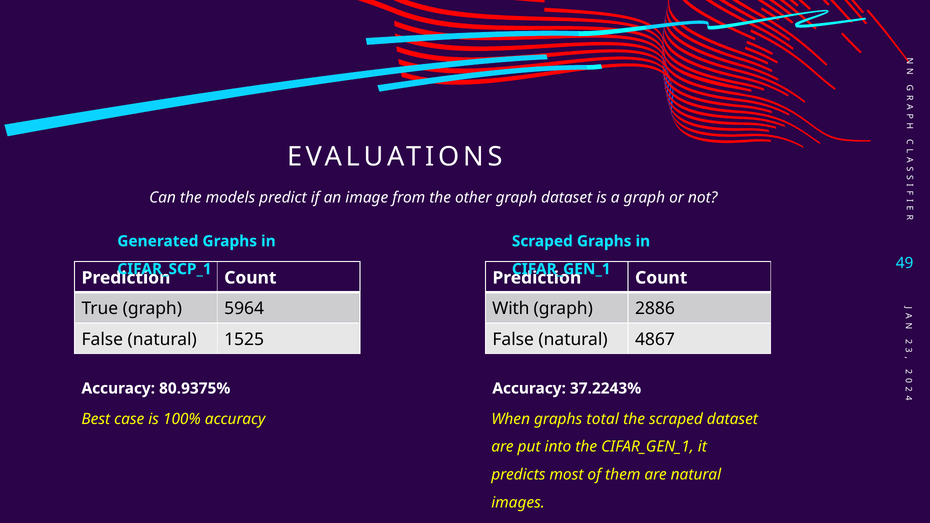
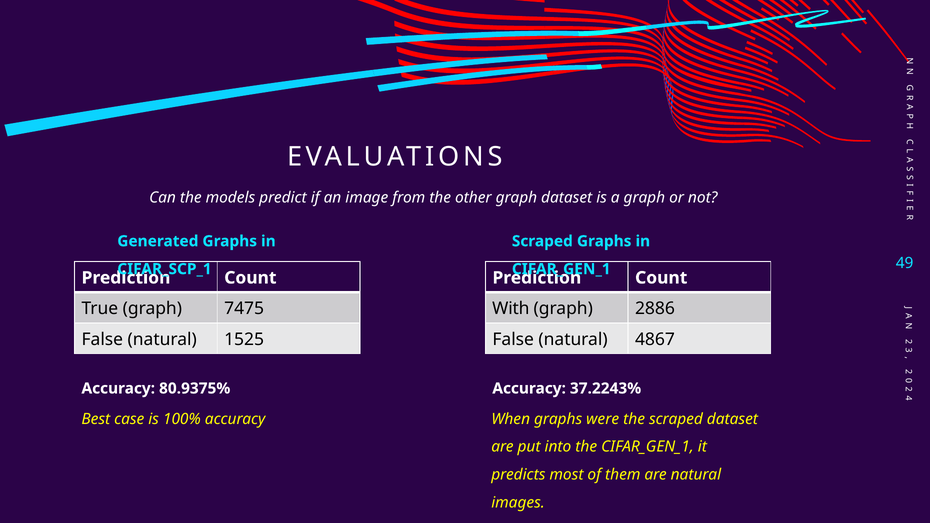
5964: 5964 -> 7475 (244, 309)
total: total -> were (603, 419)
